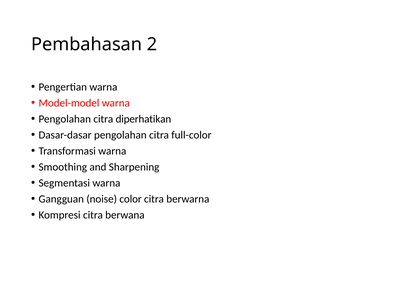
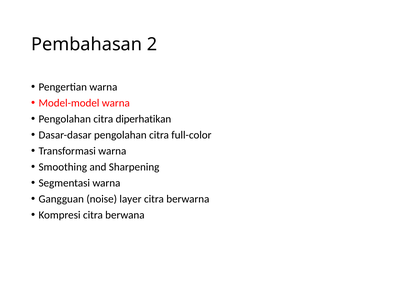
color: color -> layer (130, 199)
